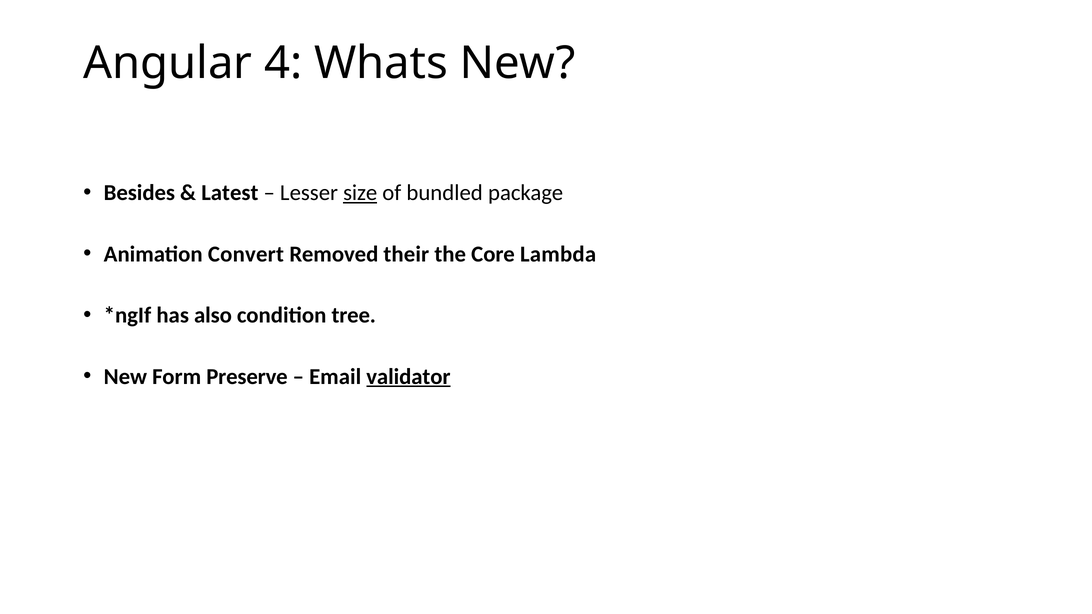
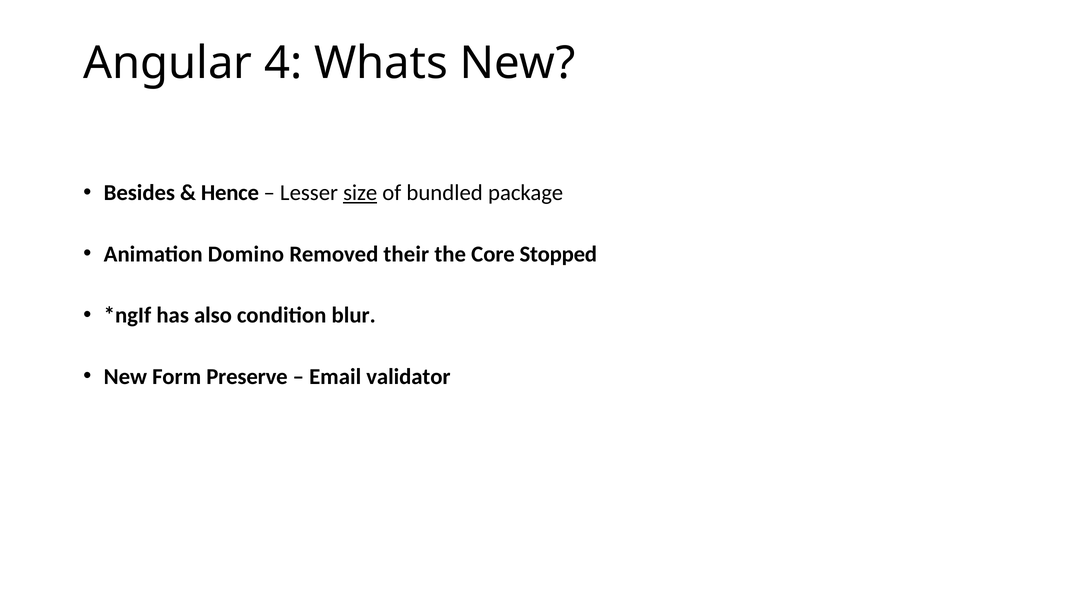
Latest: Latest -> Hence (230, 193)
Convert: Convert -> Domino (246, 254)
Lambda: Lambda -> Stopped (558, 254)
tree: tree -> blur (354, 315)
validator underline: present -> none (408, 377)
